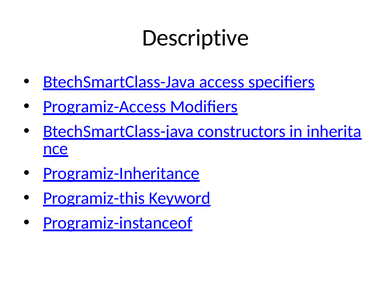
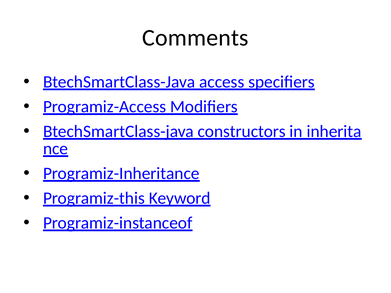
Descriptive: Descriptive -> Comments (195, 38)
